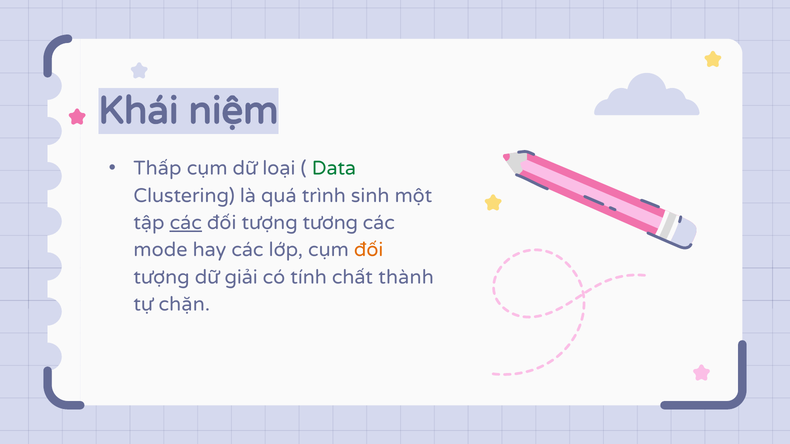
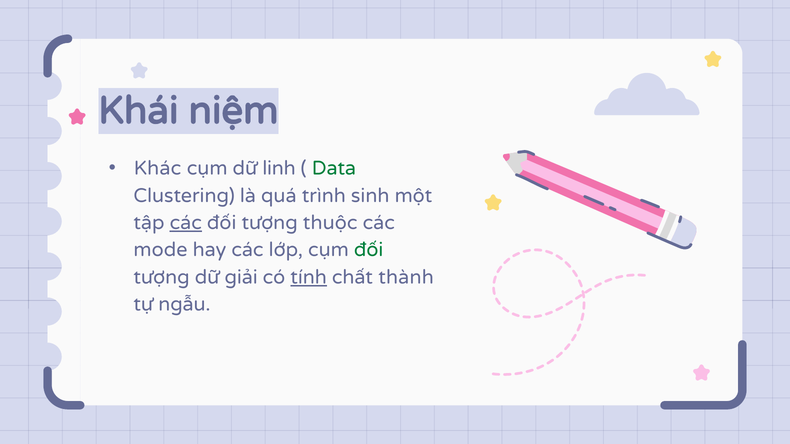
Thấp: Thấp -> Khác (157, 168)
loại: loại -> linh (279, 168)
tương: tương -> thuộc (330, 223)
đối colour: orange -> green (369, 250)
tính underline: none -> present (309, 277)
chặn: chặn -> ngẫu (184, 305)
